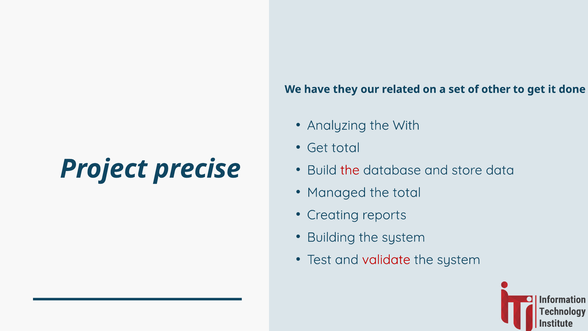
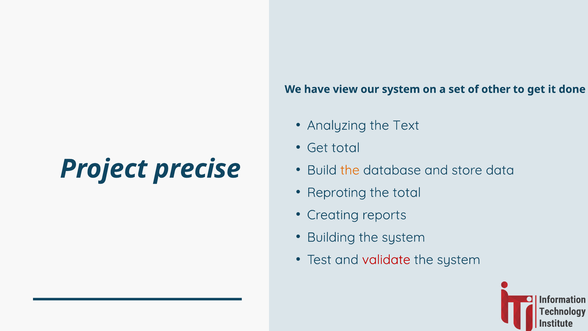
they: they -> view (345, 89)
our related: related -> system (401, 89)
With: With -> Text (406, 125)
the colour: red -> orange (350, 170)
Managed: Managed -> Reproting (337, 192)
